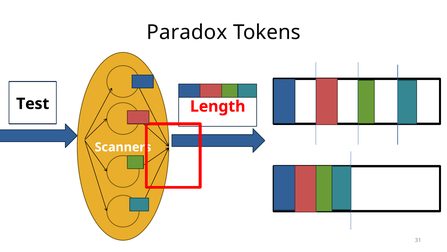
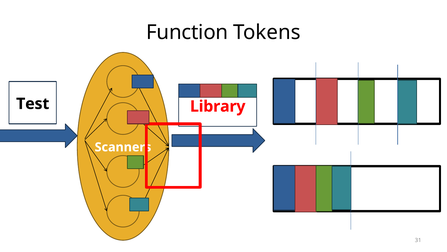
Paradox: Paradox -> Function (187, 32)
Length: Length -> Library (218, 106)
